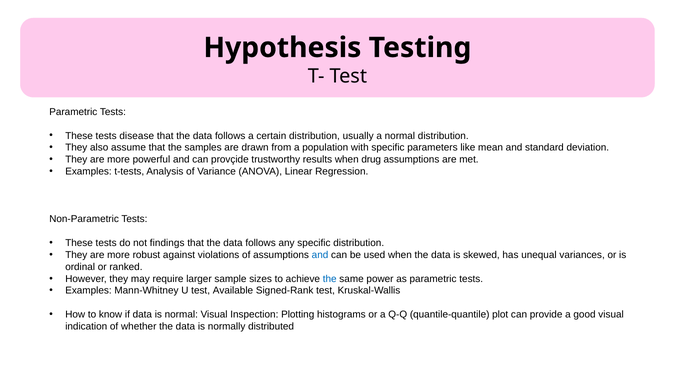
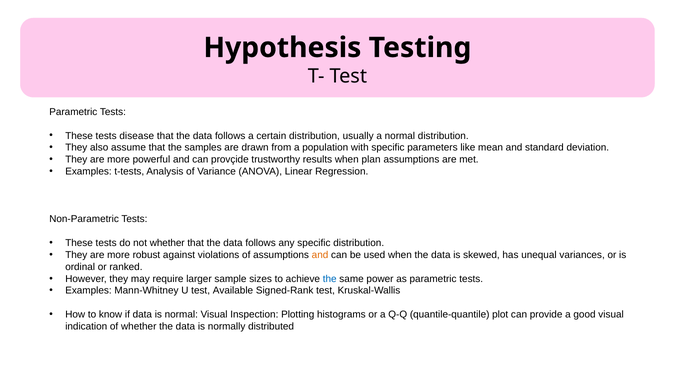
drug: drug -> plan (371, 160)
not findings: findings -> whether (167, 243)
and colour: blue -> orange (320, 255)
